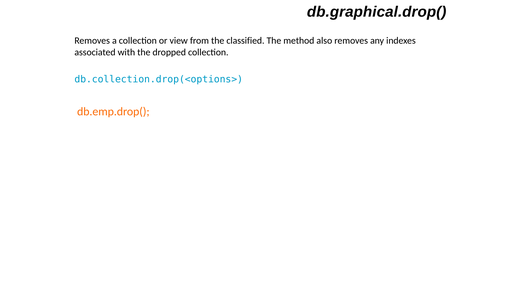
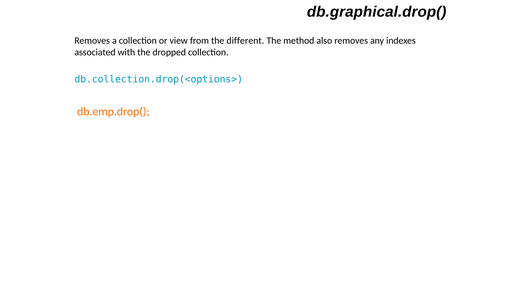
classified: classified -> different (245, 41)
